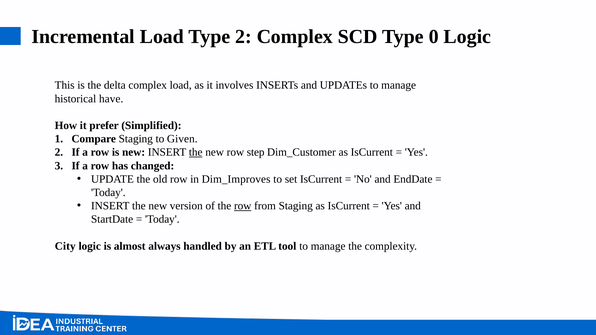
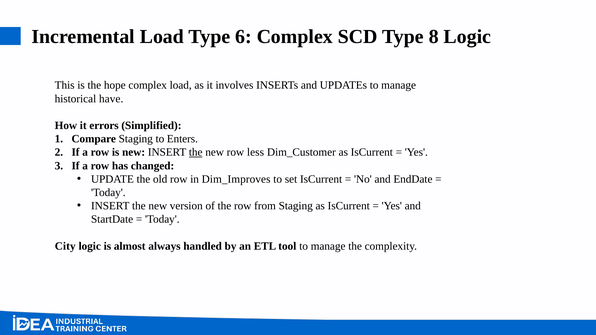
Type 2: 2 -> 6 (243, 37)
0: 0 -> 8 (434, 37)
delta: delta -> hope (115, 85)
prefer: prefer -> errors (104, 126)
Given: Given -> Enters (182, 139)
step: step -> less (256, 152)
row underline: present -> none (243, 206)
